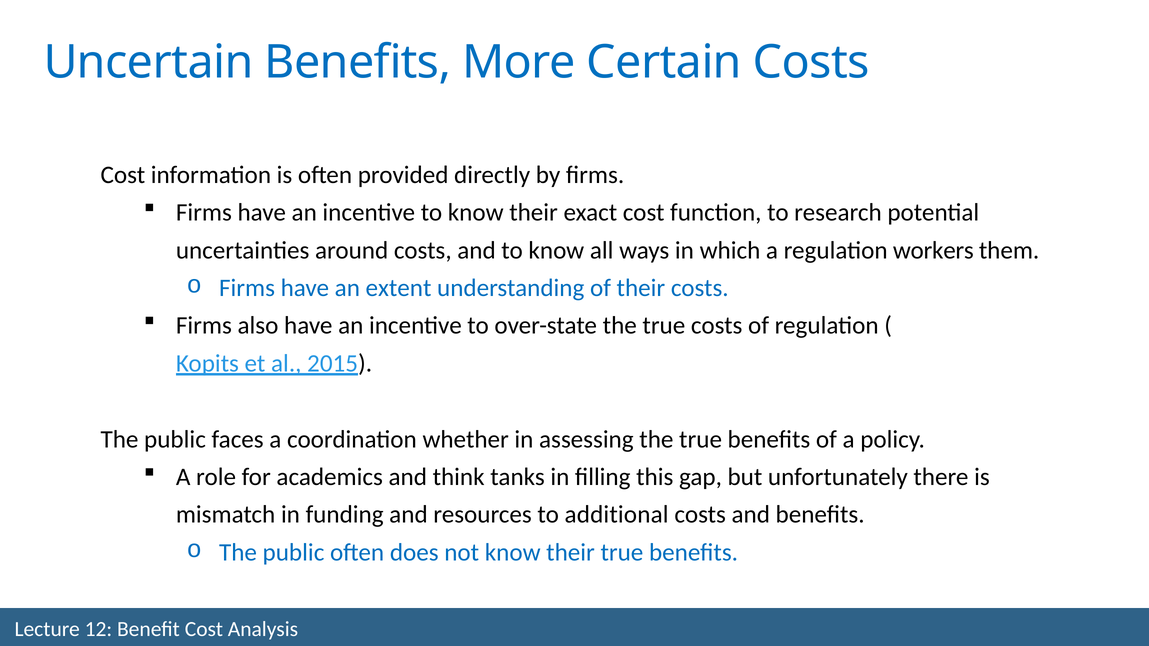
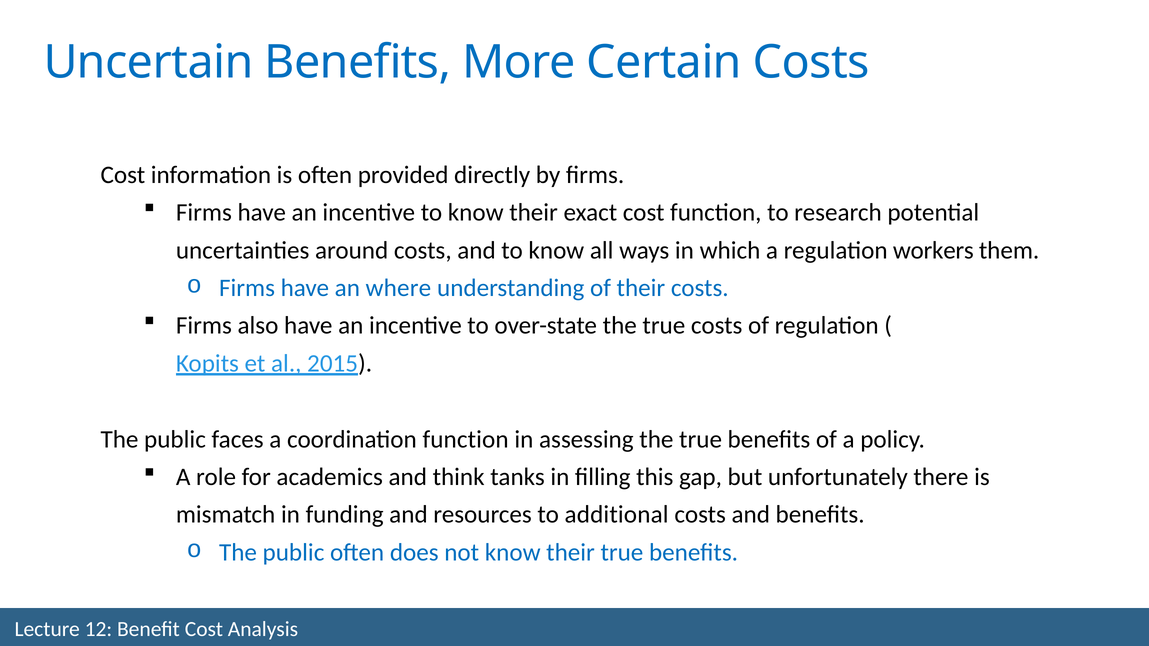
extent: extent -> where (398, 288)
coordination whether: whether -> function (466, 440)
